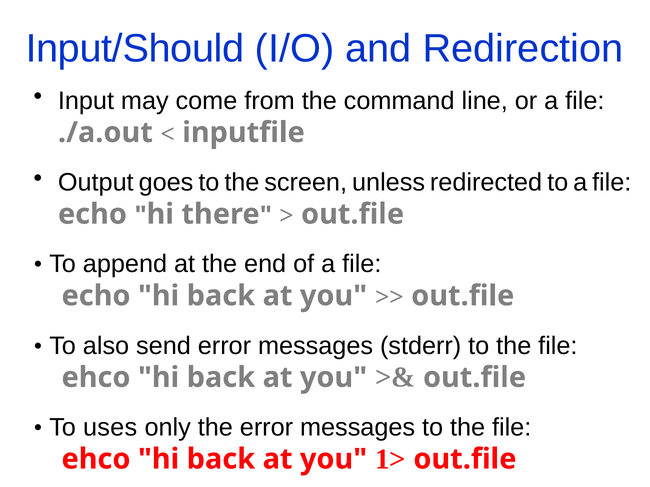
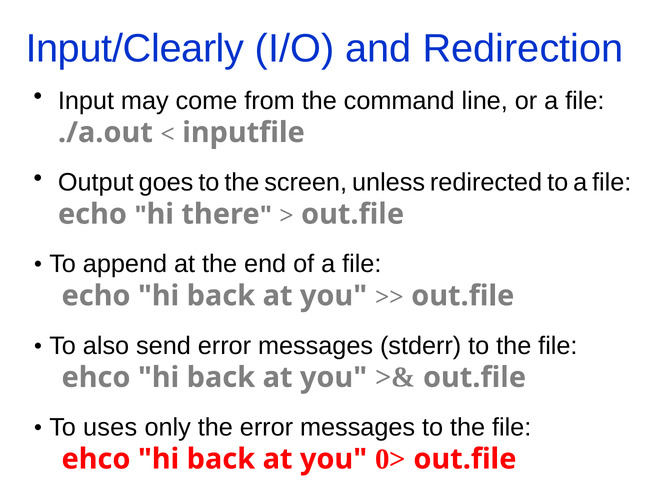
Input/Should: Input/Should -> Input/Clearly (135, 49)
1>: 1> -> 0> (390, 459)
